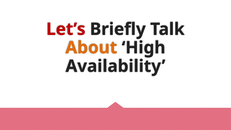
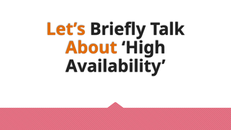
Let’s colour: red -> orange (66, 29)
